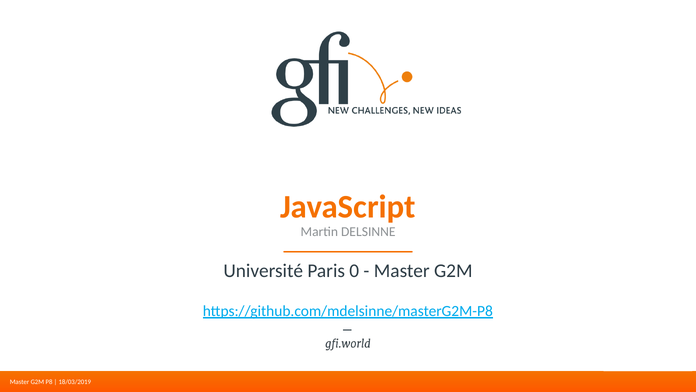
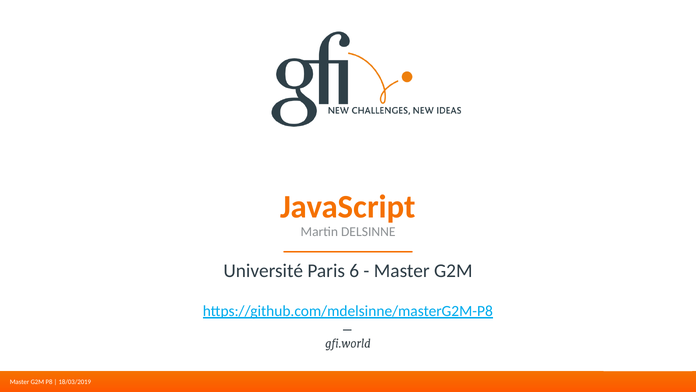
0: 0 -> 6 (354, 271)
